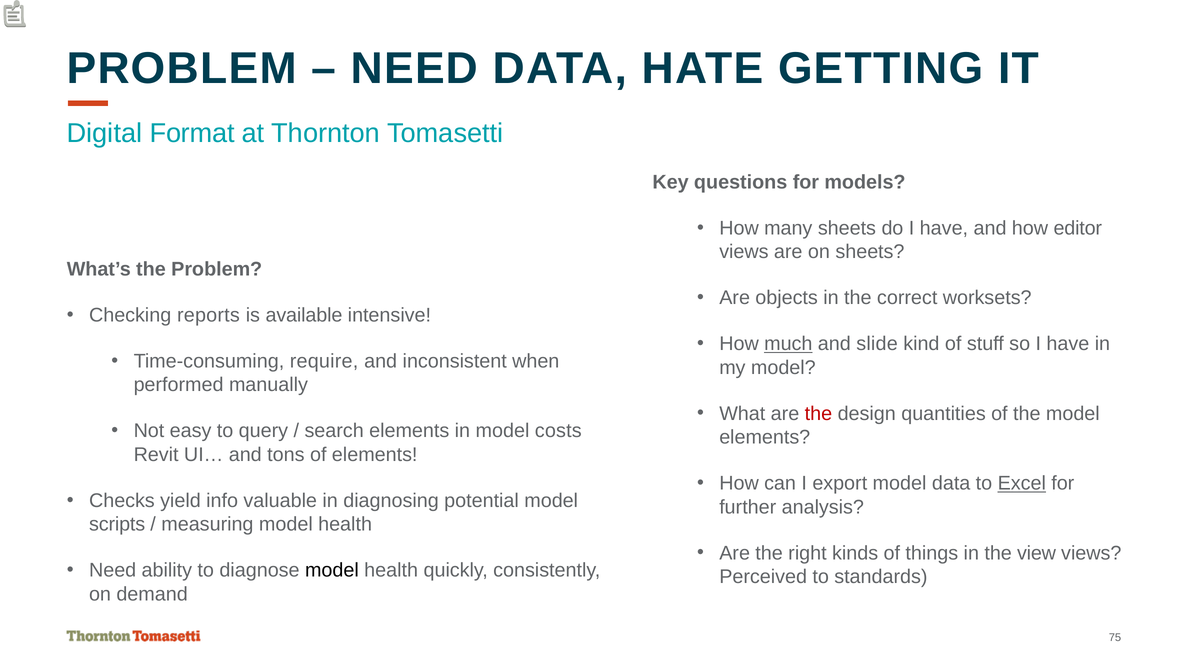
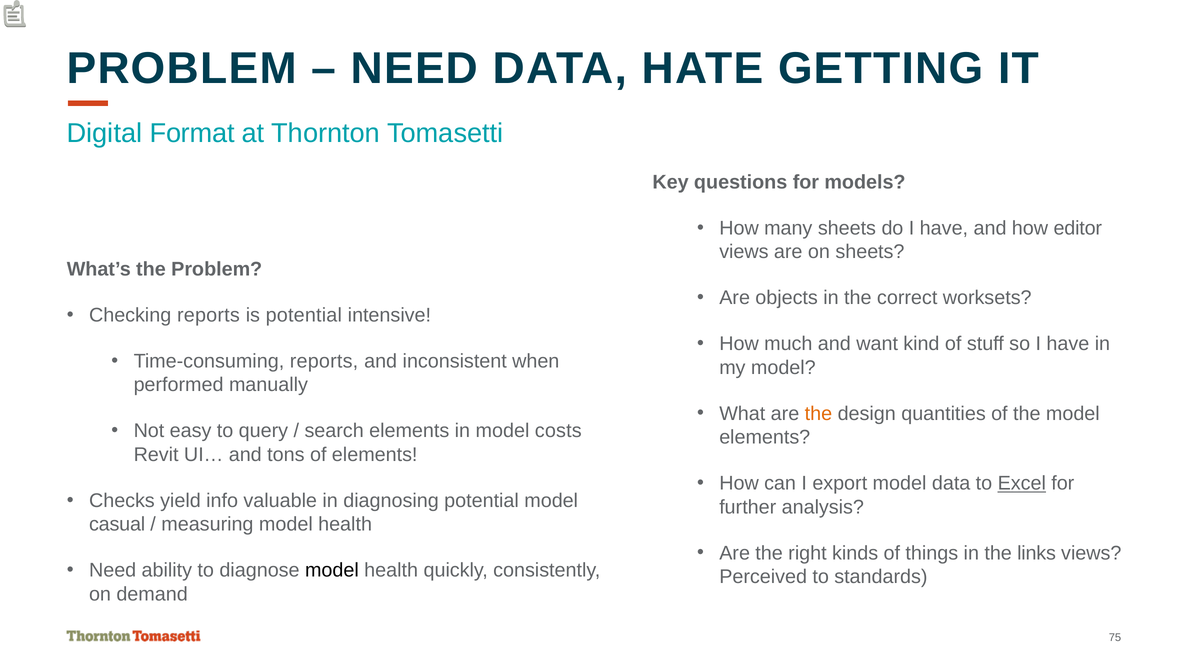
is available: available -> potential (304, 315)
much underline: present -> none (788, 344)
slide: slide -> want (877, 344)
Time-consuming require: require -> reports (324, 361)
the colour: red -> orange (818, 414)
scripts: scripts -> casual (117, 525)
view: view -> links (1037, 553)
